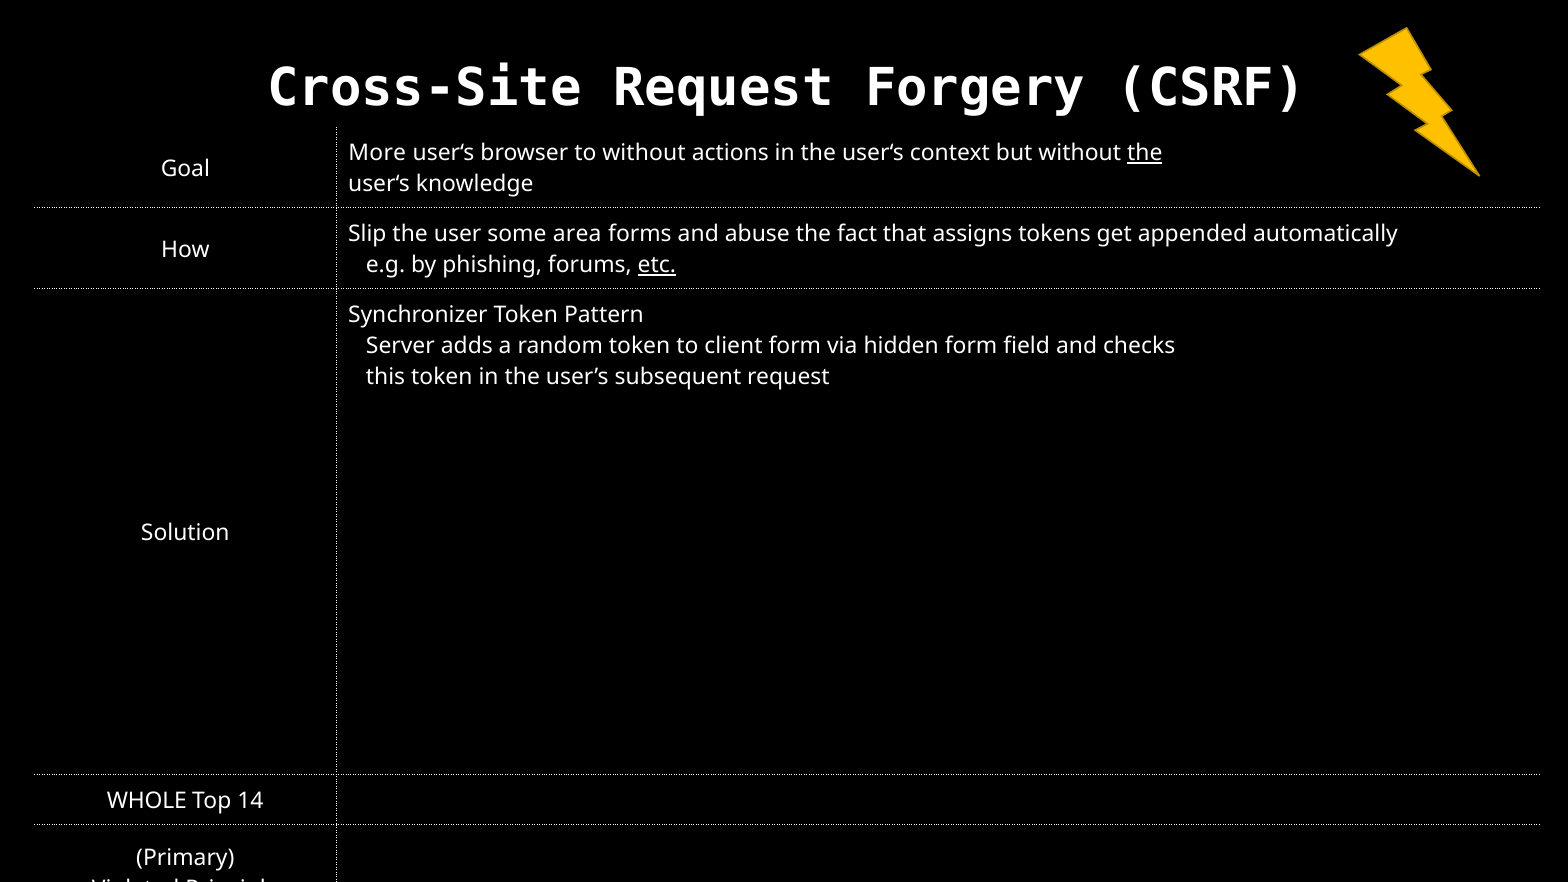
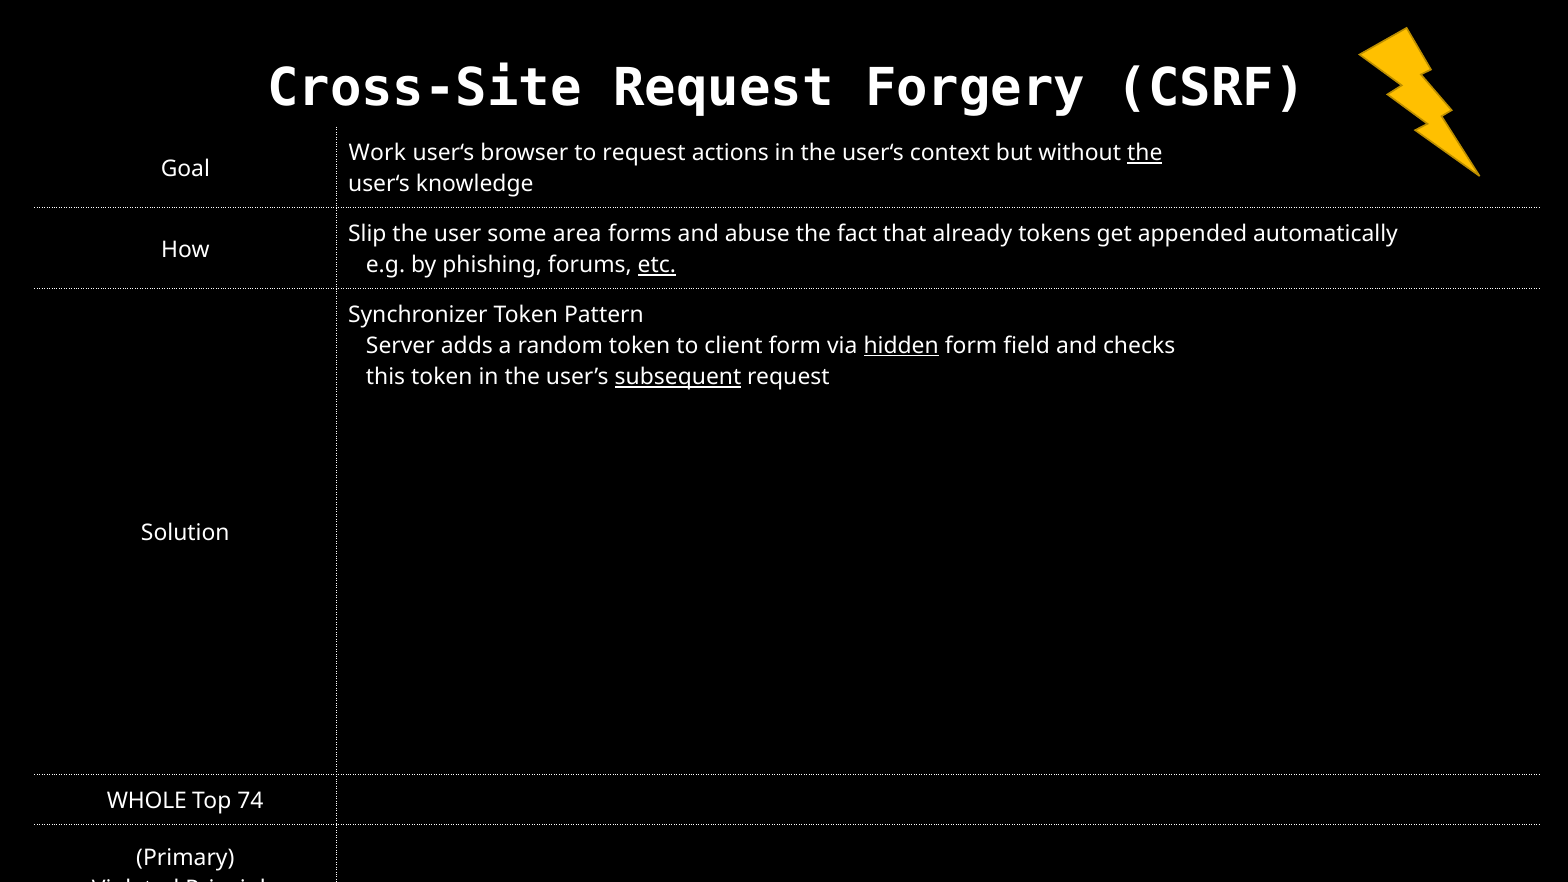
More: More -> Work (377, 153)
to without: without -> request (644, 153)
assigns: assigns -> already (972, 234)
hidden underline: none -> present (901, 346)
subsequent underline: none -> present (678, 377)
14: 14 -> 74 (250, 801)
